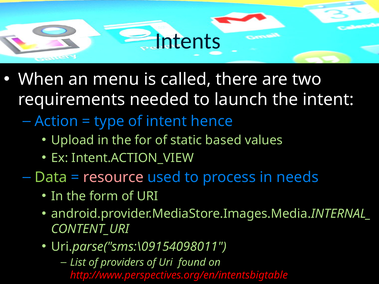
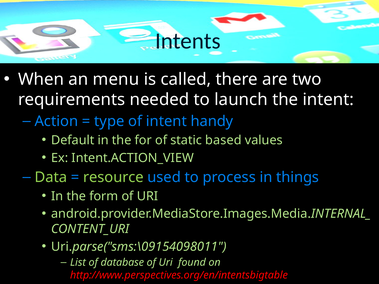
hence: hence -> handy (212, 121)
Upload: Upload -> Default (73, 140)
resource colour: pink -> light green (113, 178)
needs: needs -> things (298, 178)
providers: providers -> database (122, 263)
